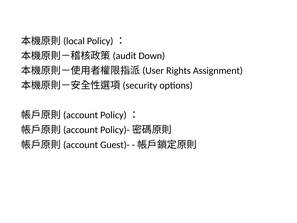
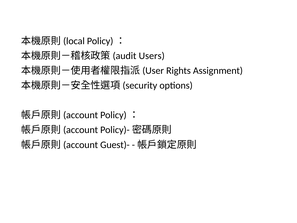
Down: Down -> Users (152, 56)
